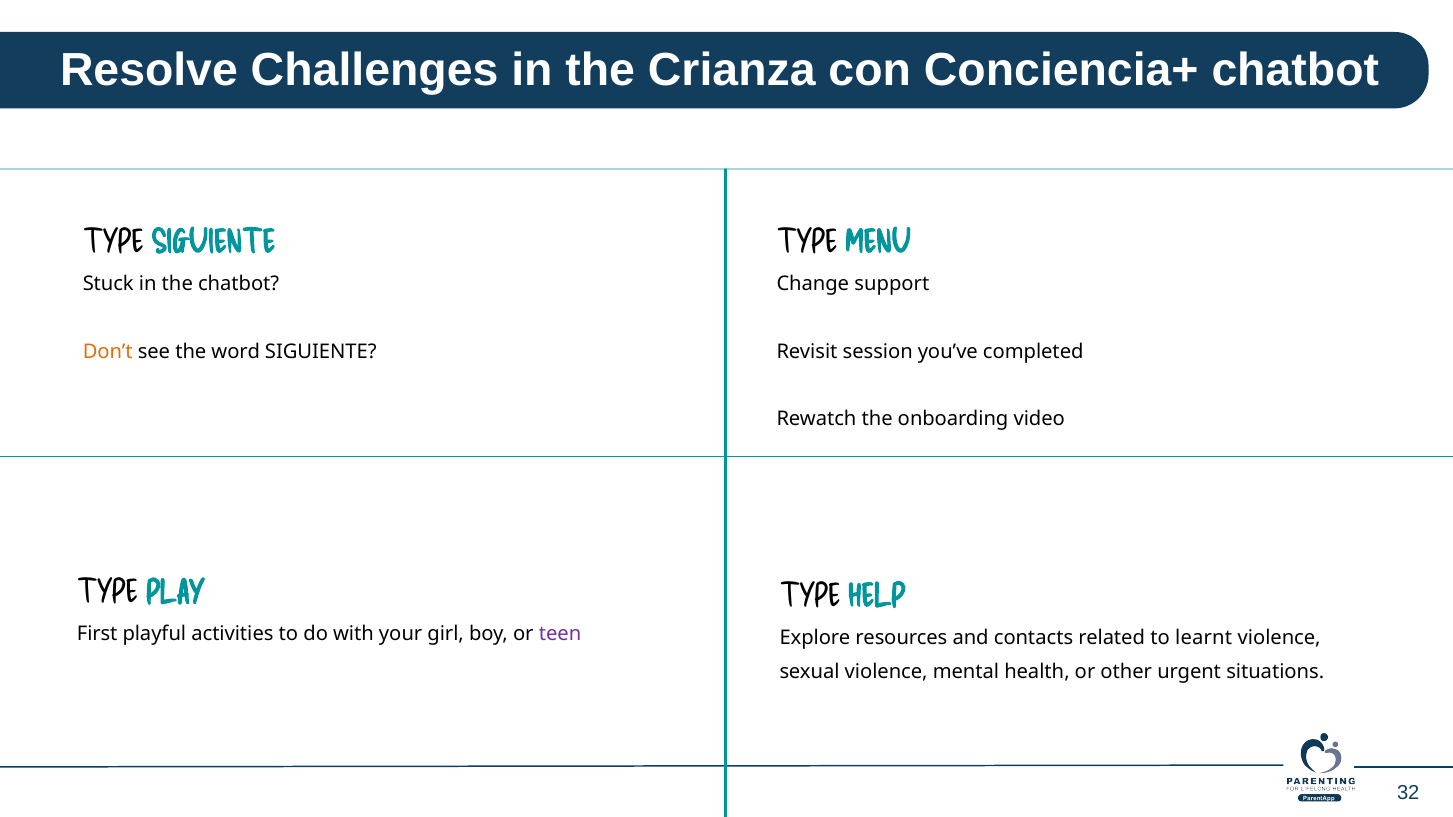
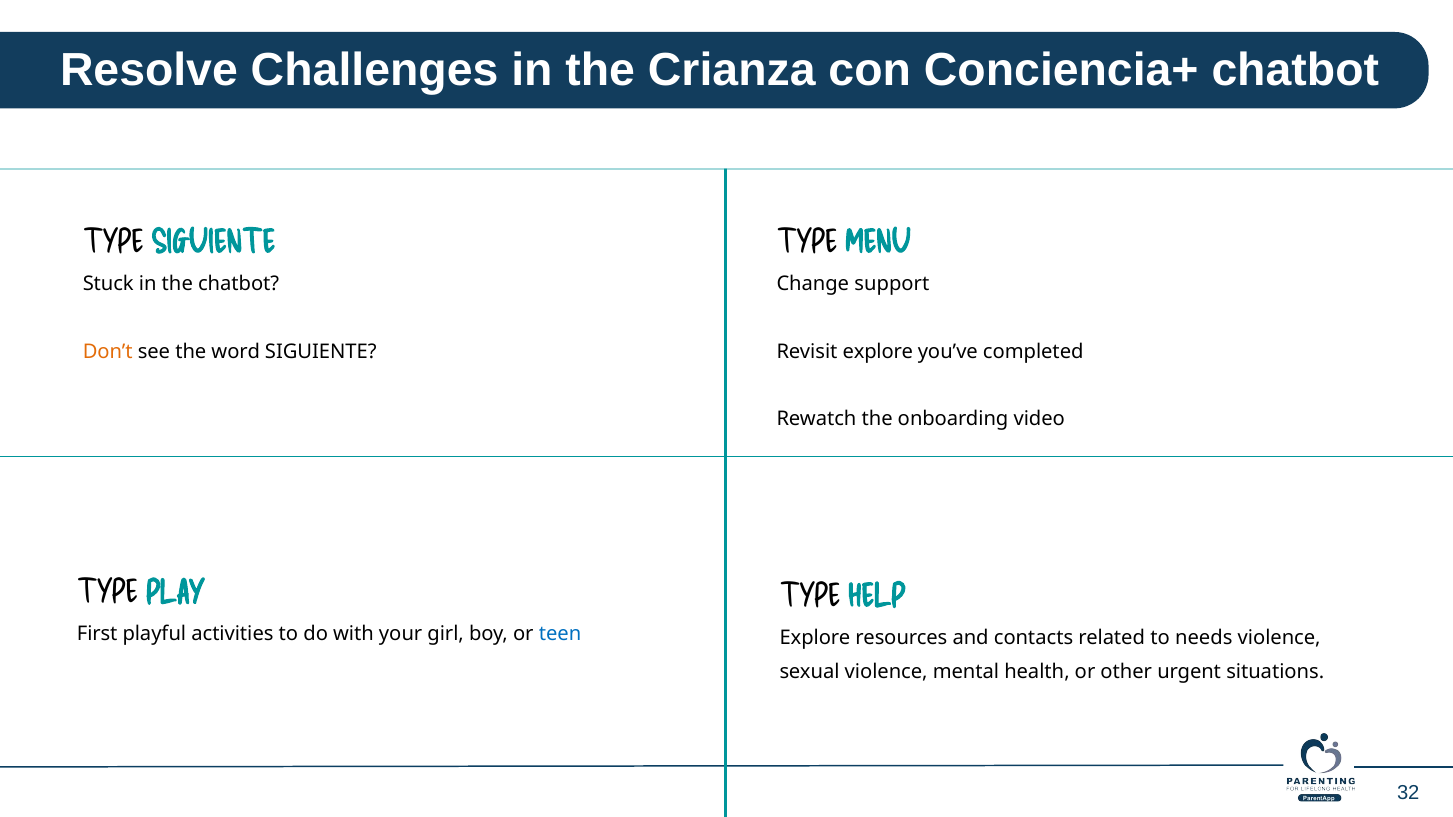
Revisit session: session -> explore (878, 352)
teen colour: purple -> blue (560, 635)
learnt: learnt -> needs (1204, 638)
